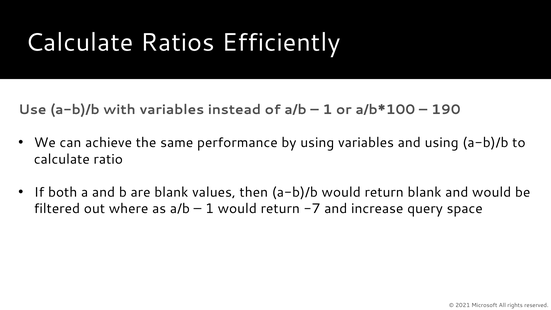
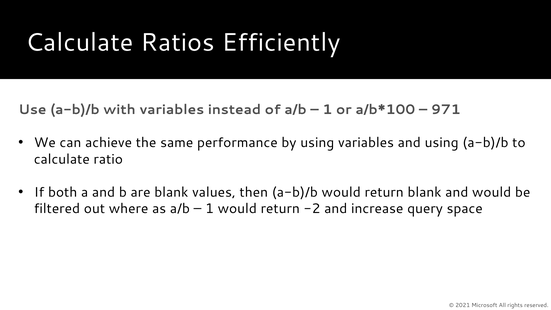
190: 190 -> 971 (446, 110)
-7: -7 -> -2 (312, 209)
